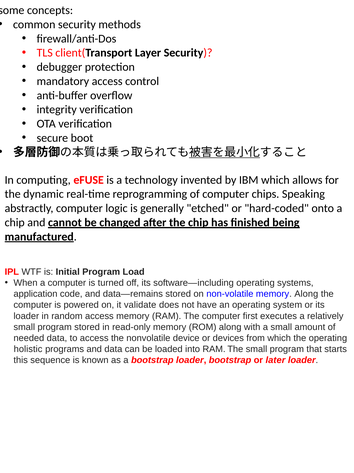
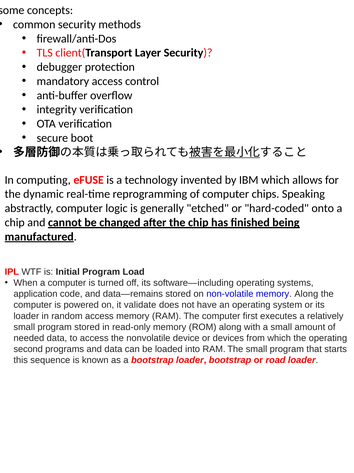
holistic: holistic -> second (28, 348)
later: later -> road (276, 359)
